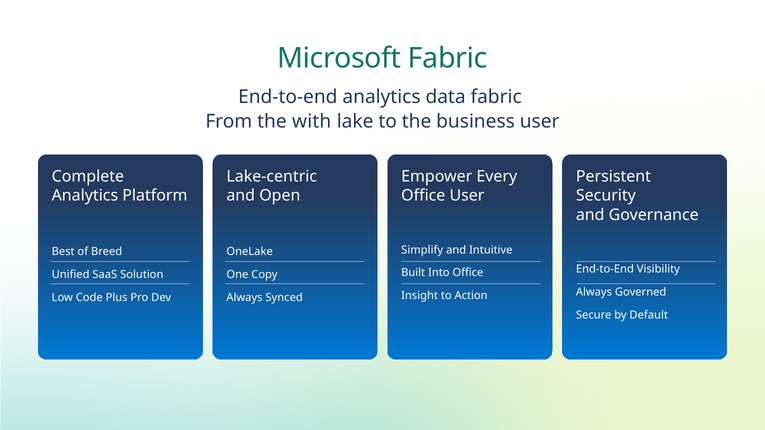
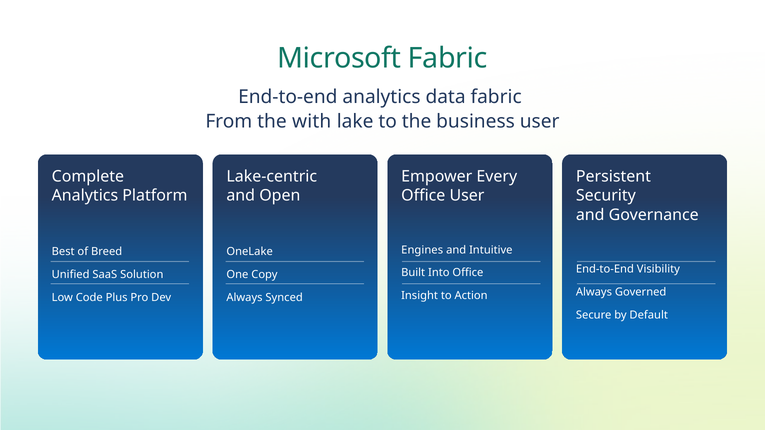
Simplify: Simplify -> Engines (422, 250)
